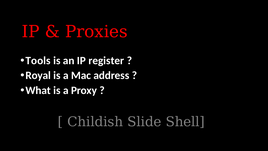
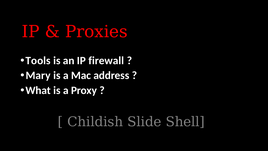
register: register -> firewall (106, 61)
Royal: Royal -> Mary (38, 75)
